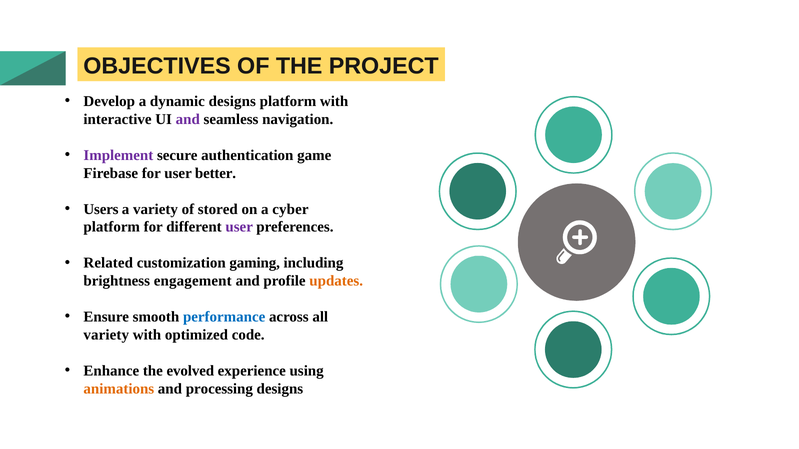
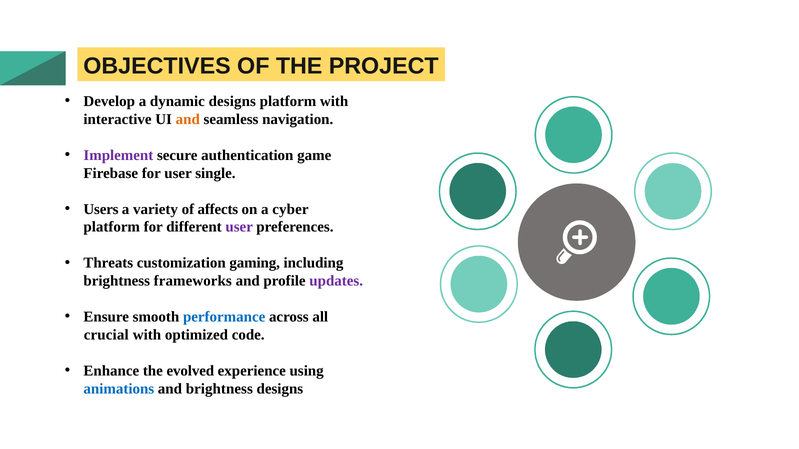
and colour: purple -> orange (188, 119)
better: better -> single (215, 173)
stored: stored -> affects (218, 209)
Related: Related -> Threats (108, 263)
engagement: engagement -> frameworks (193, 281)
updates colour: orange -> purple (336, 281)
variety: variety -> crucial (106, 335)
animations colour: orange -> blue (119, 389)
and processing: processing -> brightness (219, 389)
